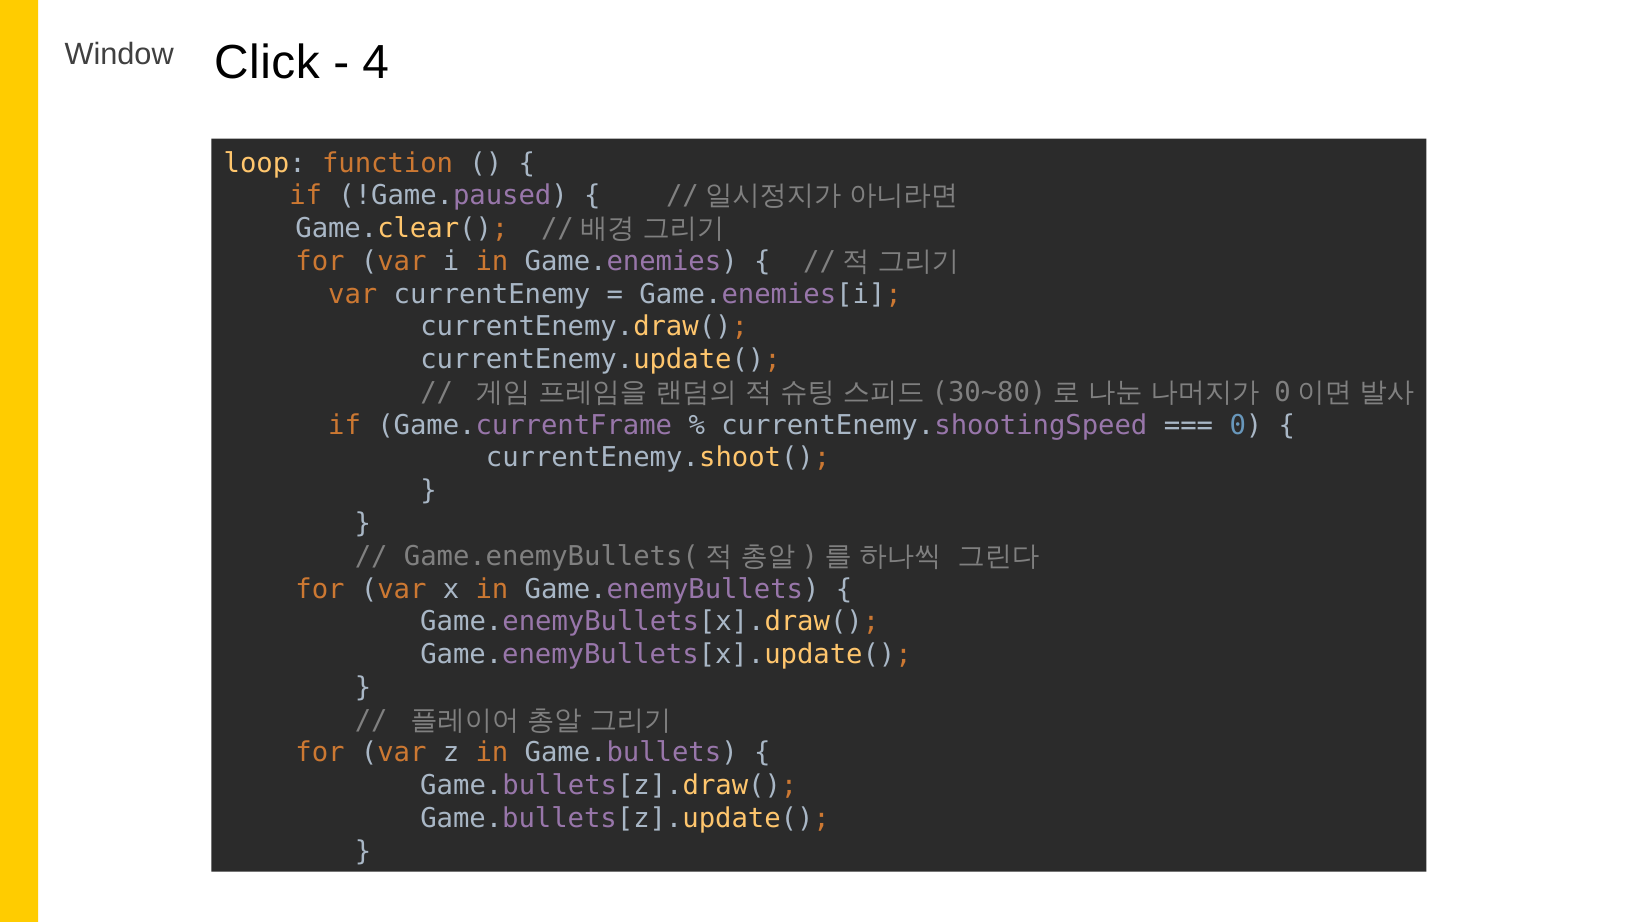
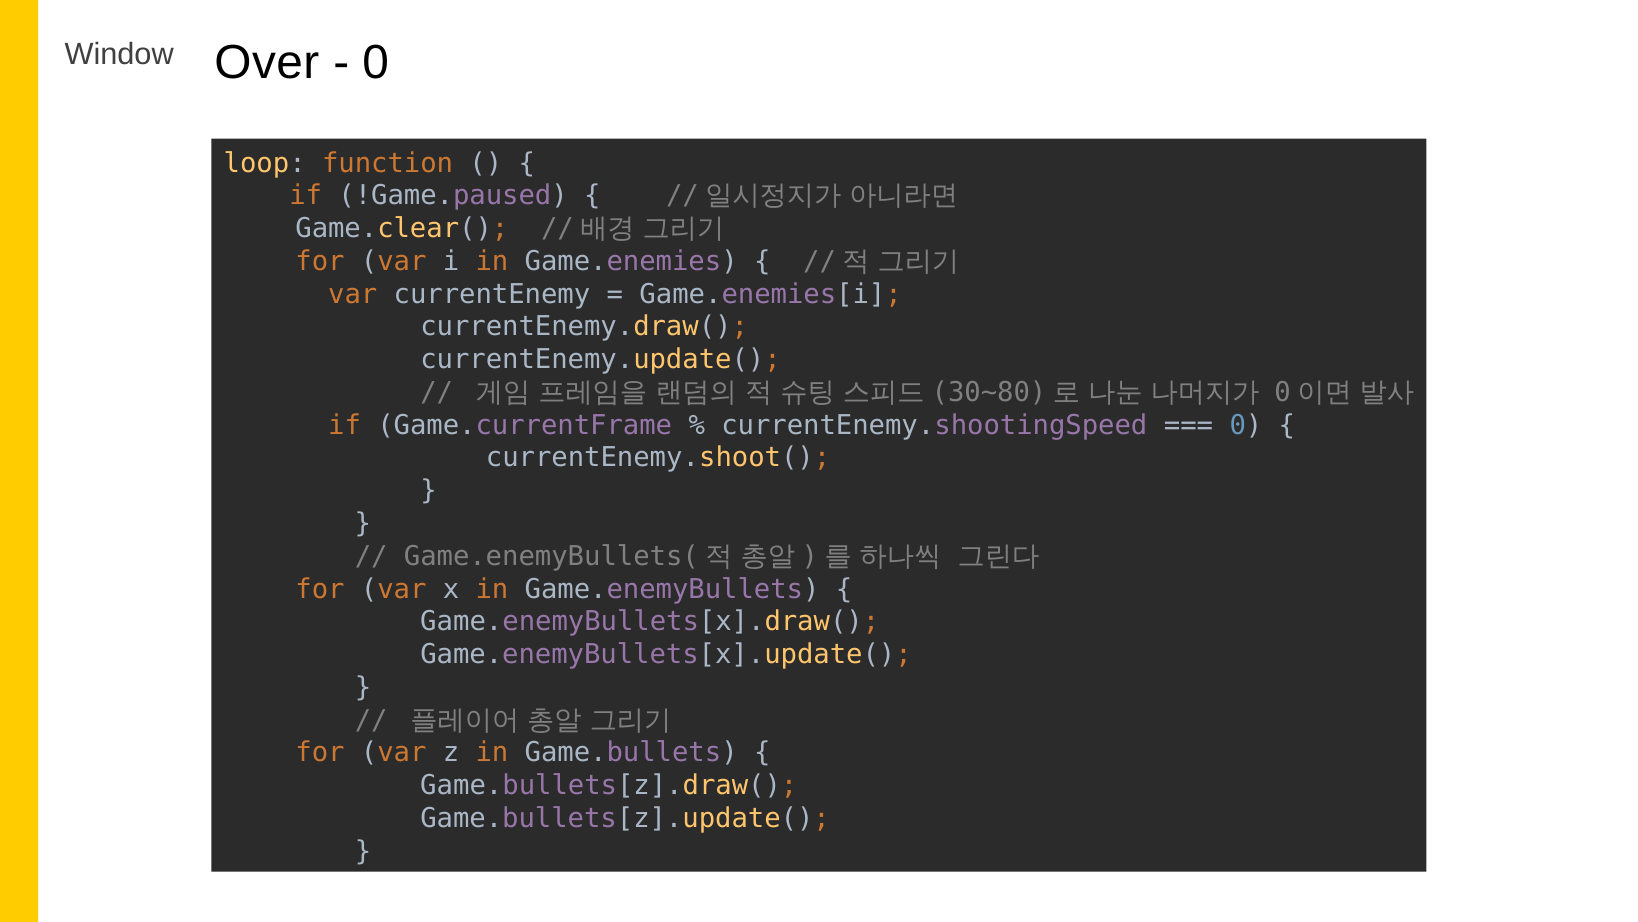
Click: Click -> Over (267, 63)
4: 4 -> 0 (376, 63)
